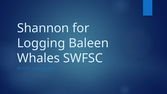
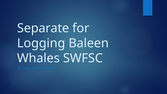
Shannon: Shannon -> Separate (43, 28)
